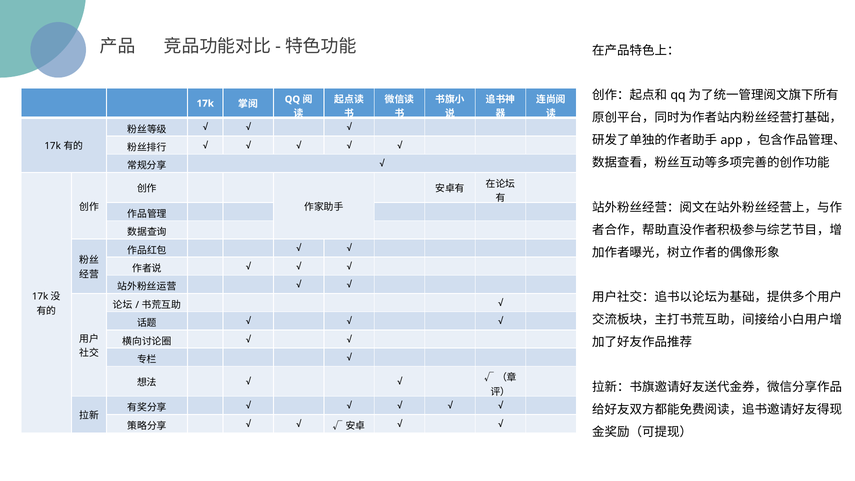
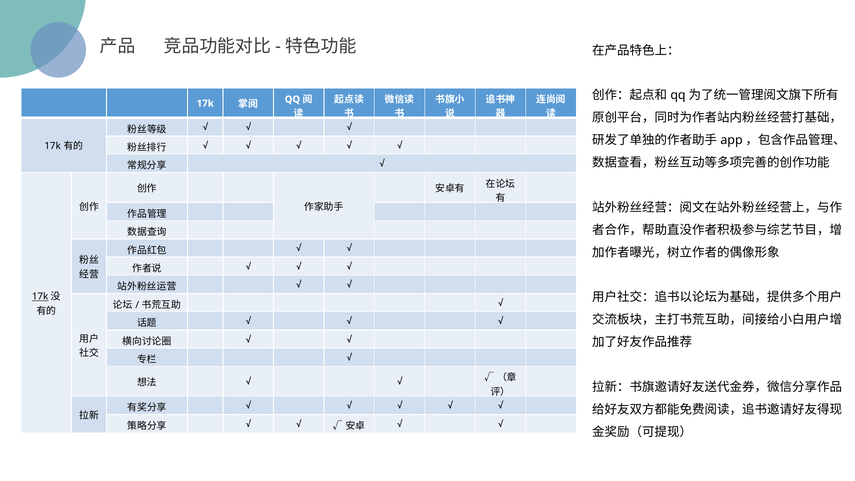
17k underline: none -> present (40, 296)
